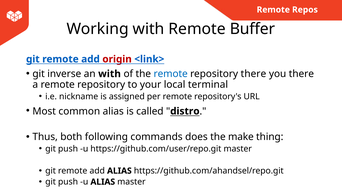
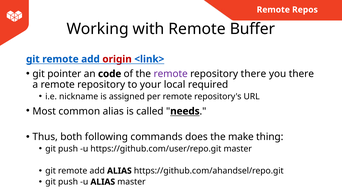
inverse: inverse -> pointer (64, 74)
an with: with -> code (110, 74)
remote colour: blue -> purple (171, 74)
terminal: terminal -> required (208, 84)
distro: distro -> needs (185, 111)
